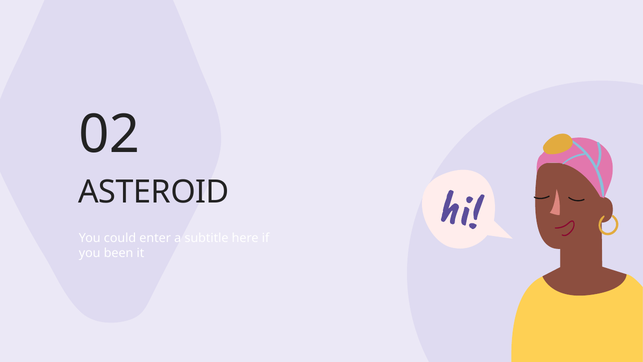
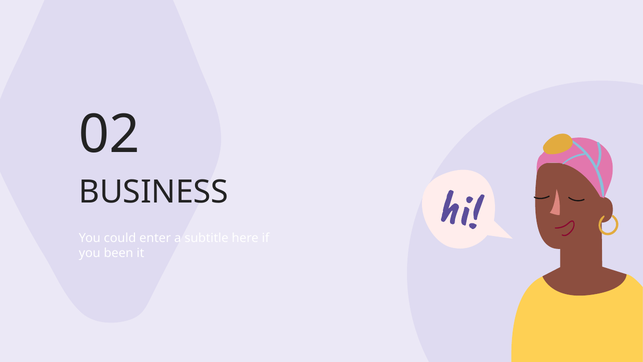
ASTEROID: ASTEROID -> BUSINESS (154, 192)
